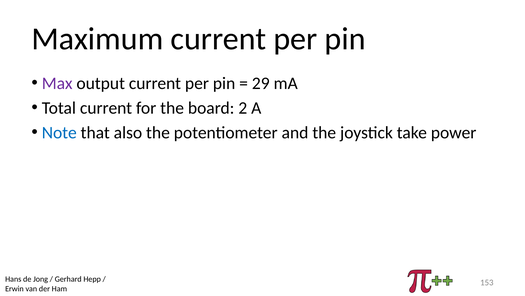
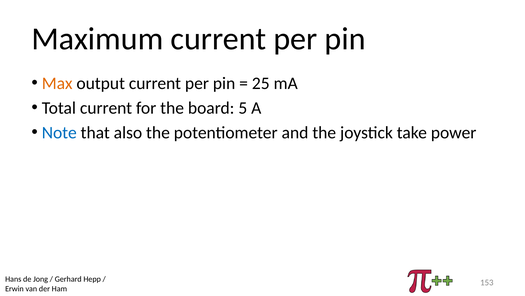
Max colour: purple -> orange (57, 83)
29: 29 -> 25 (261, 83)
2: 2 -> 5 (243, 108)
